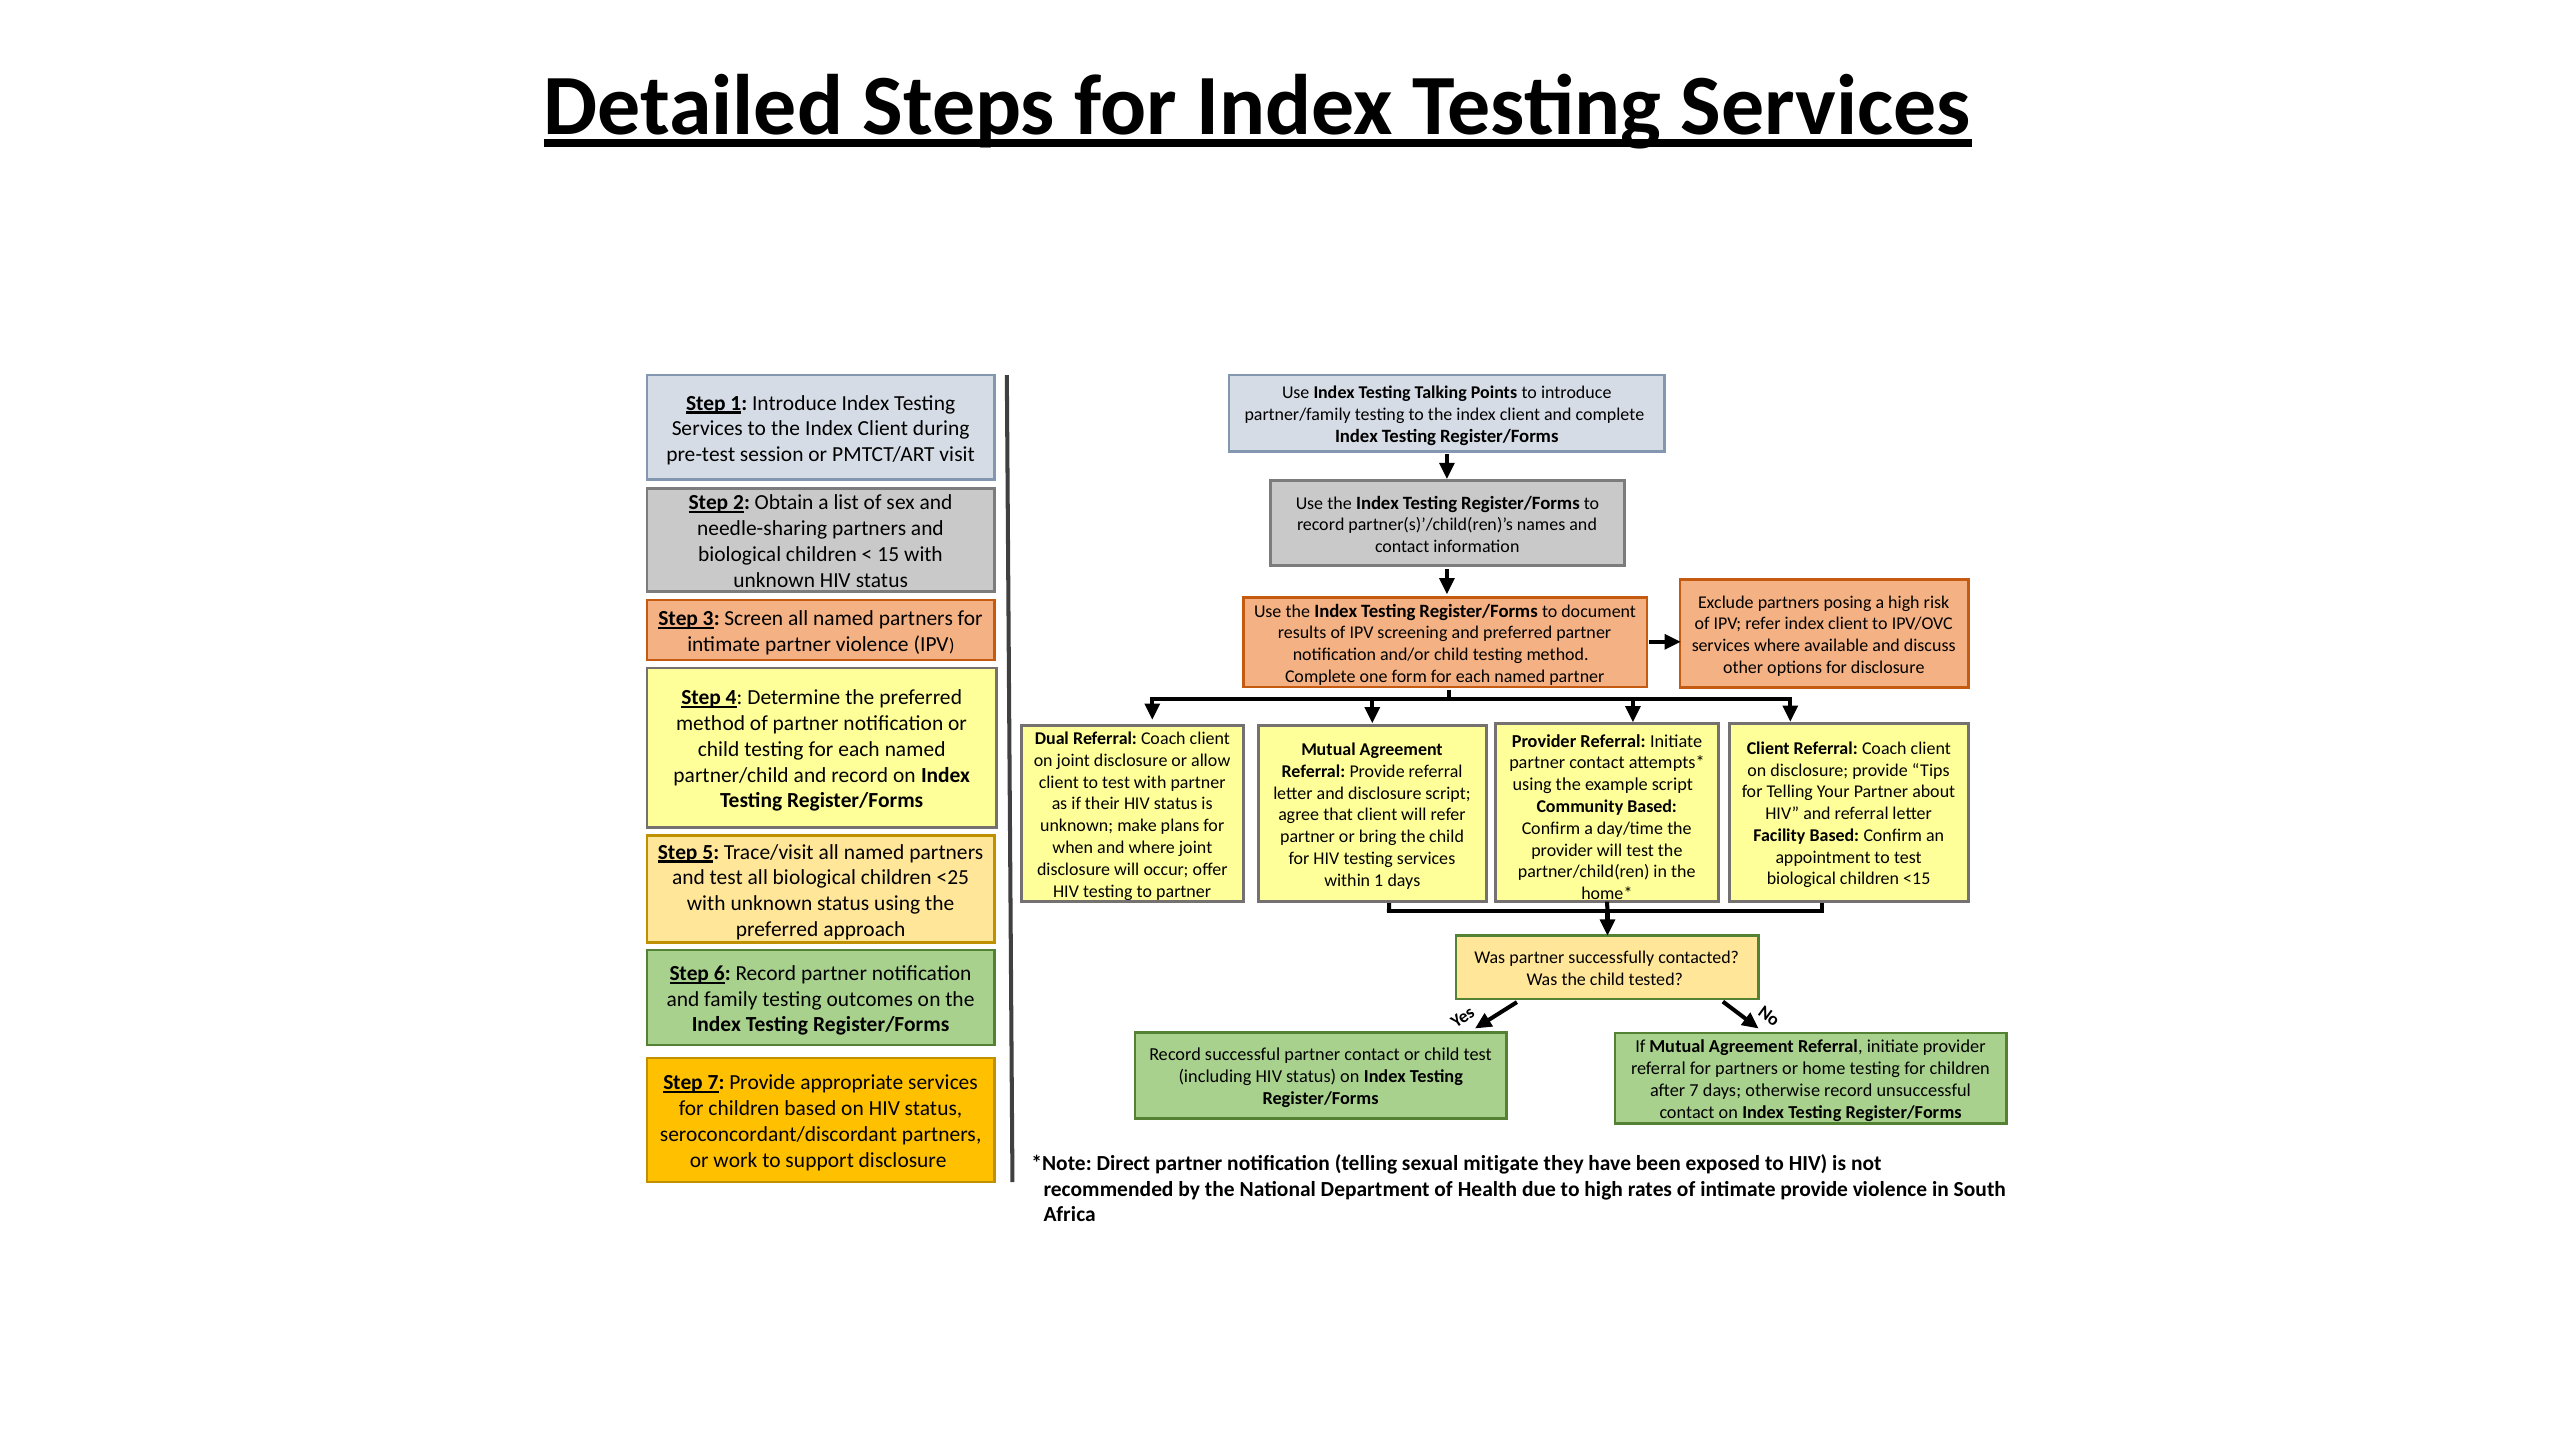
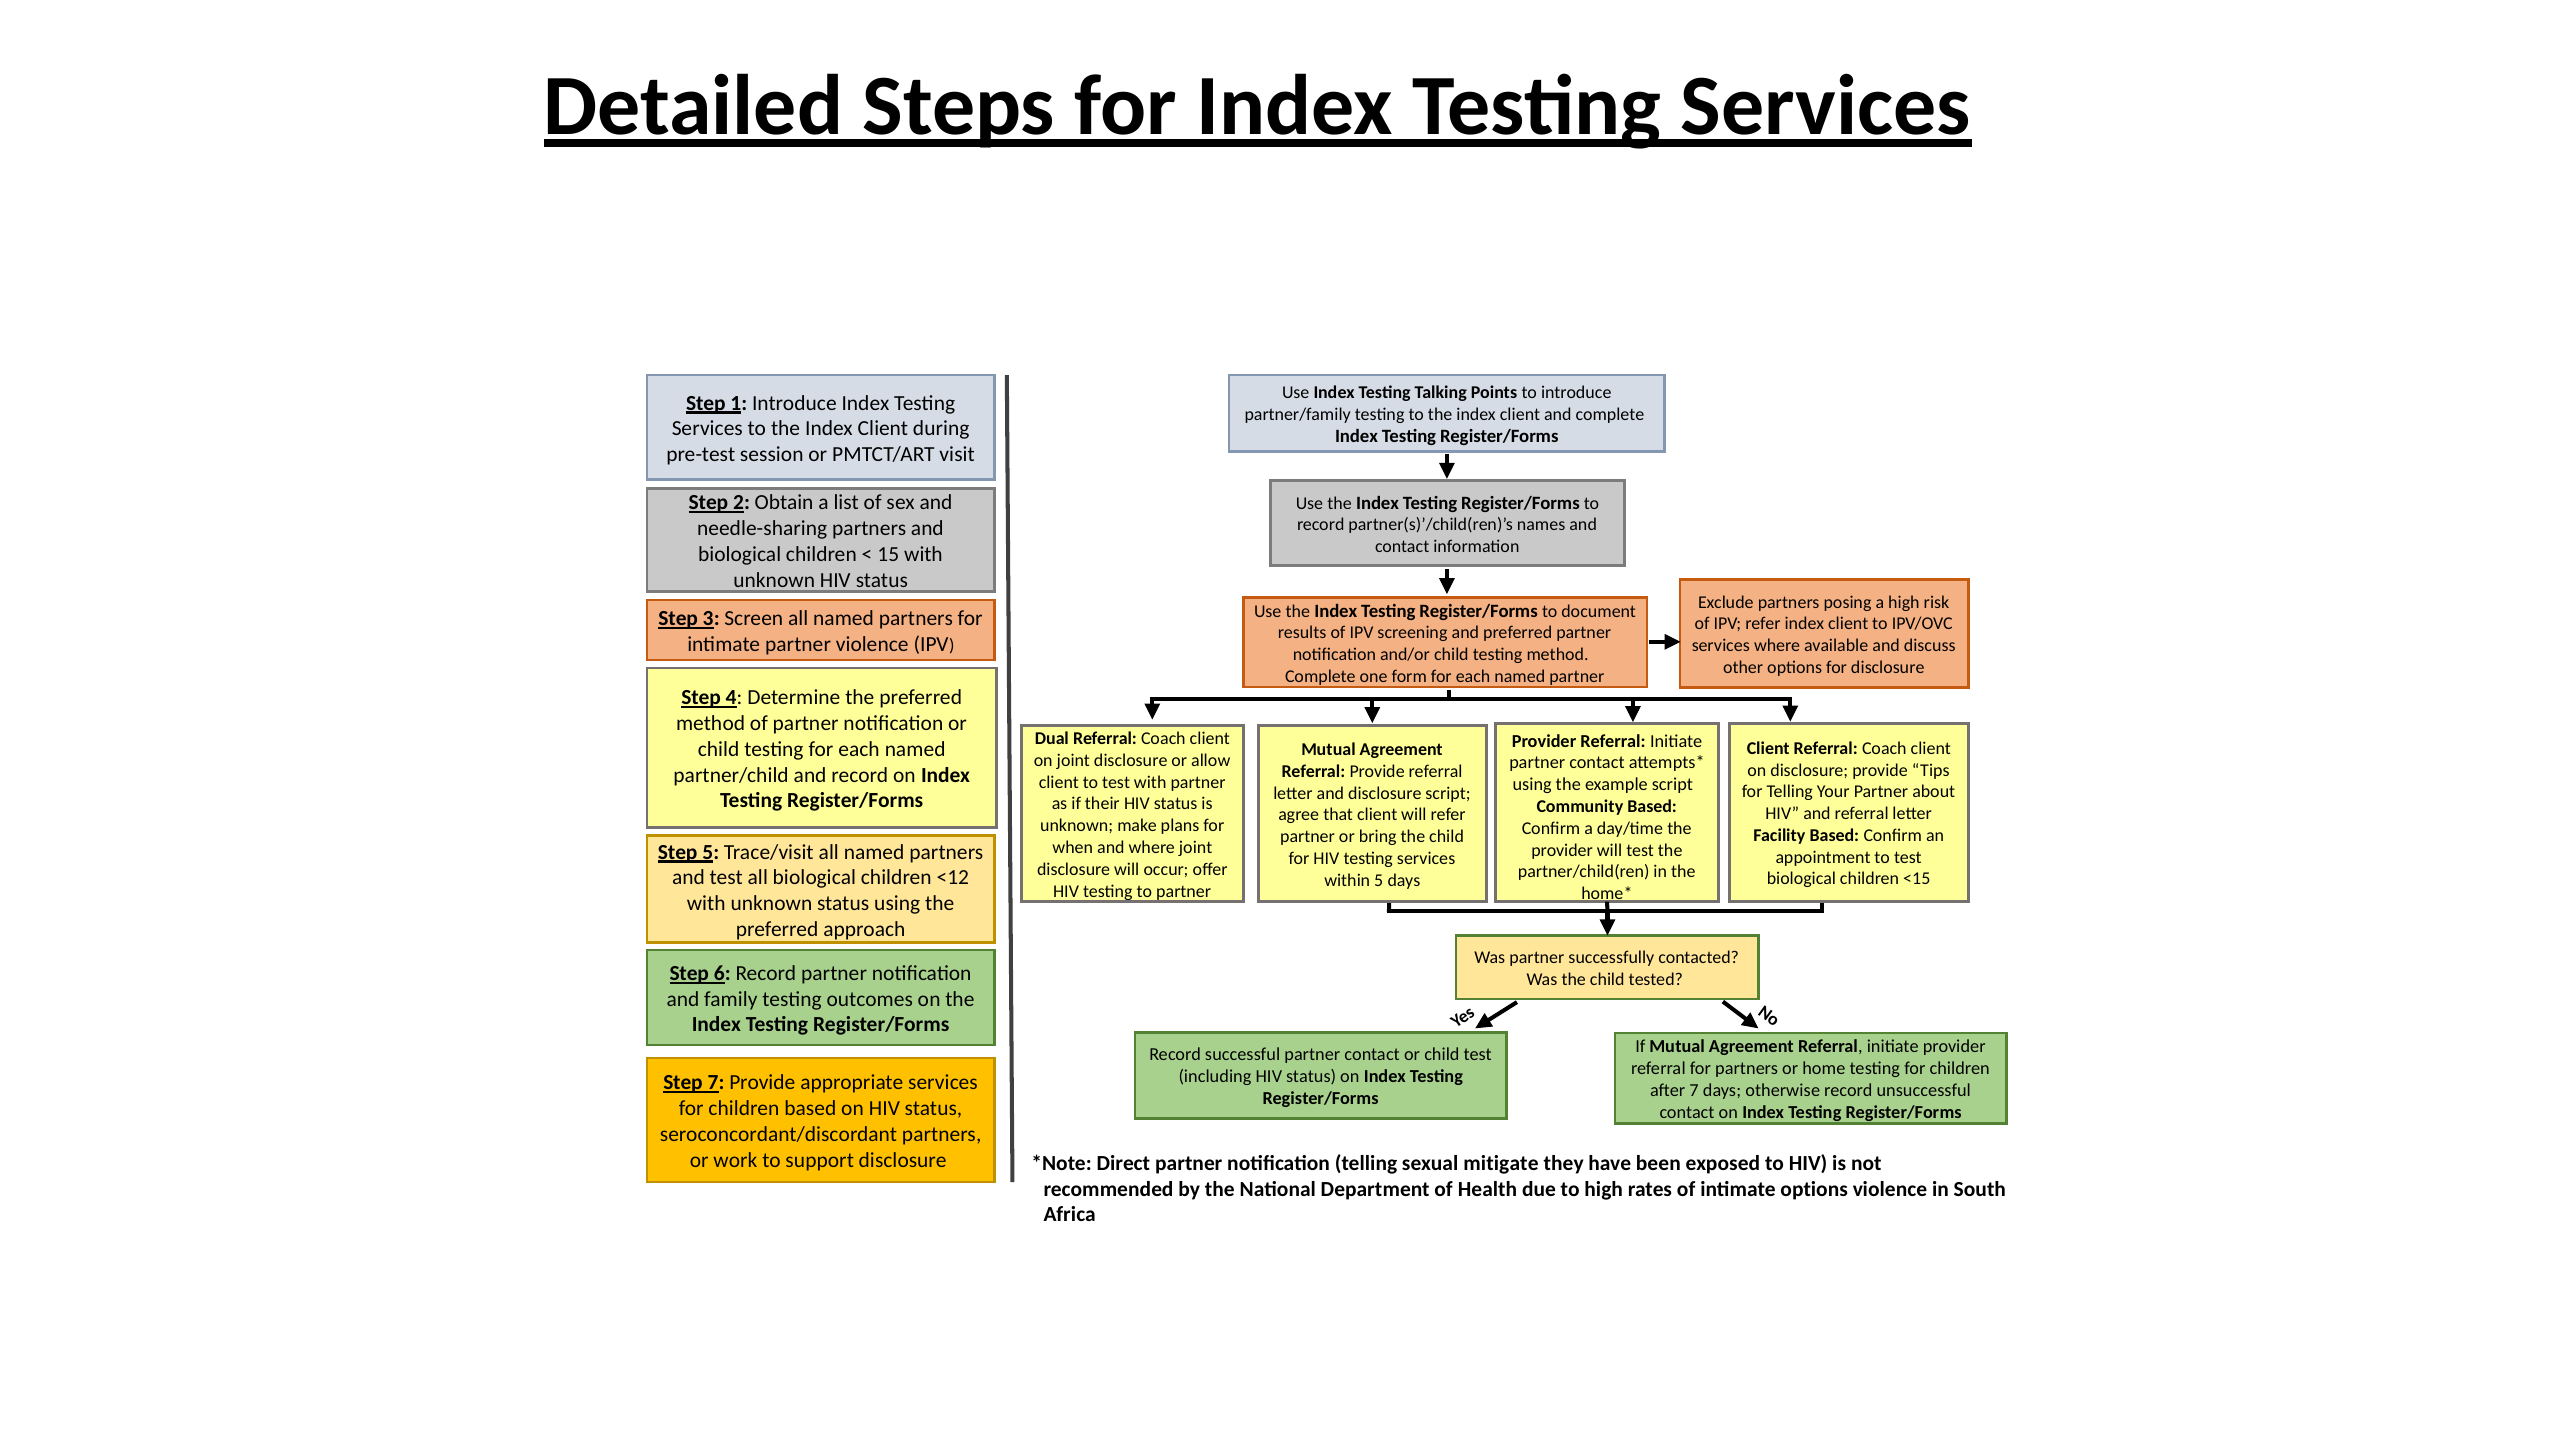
<25: <25 -> <12 (953, 878)
within 1: 1 -> 5 (1379, 880)
intimate provide: provide -> options (1814, 1189)
